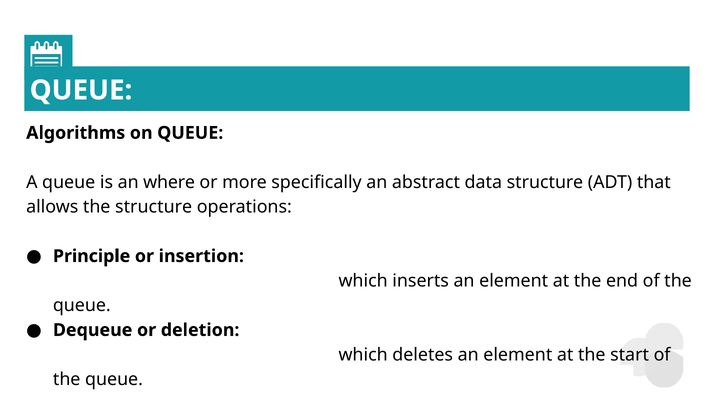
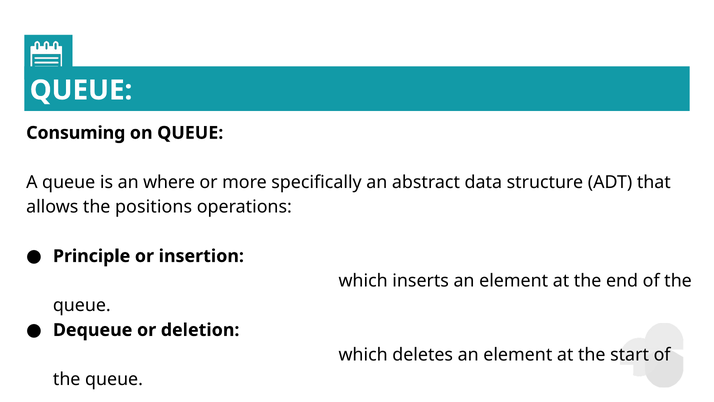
Algorithms: Algorithms -> Consuming (76, 133)
the structure: structure -> positions (154, 207)
